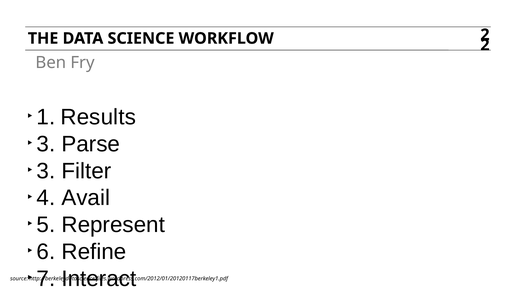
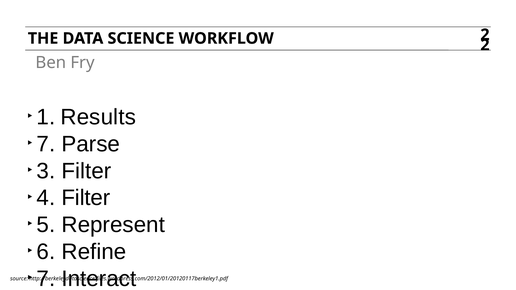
3: 3 -> 7 (46, 144)
4 Avail: Avail -> Filter (86, 198)
